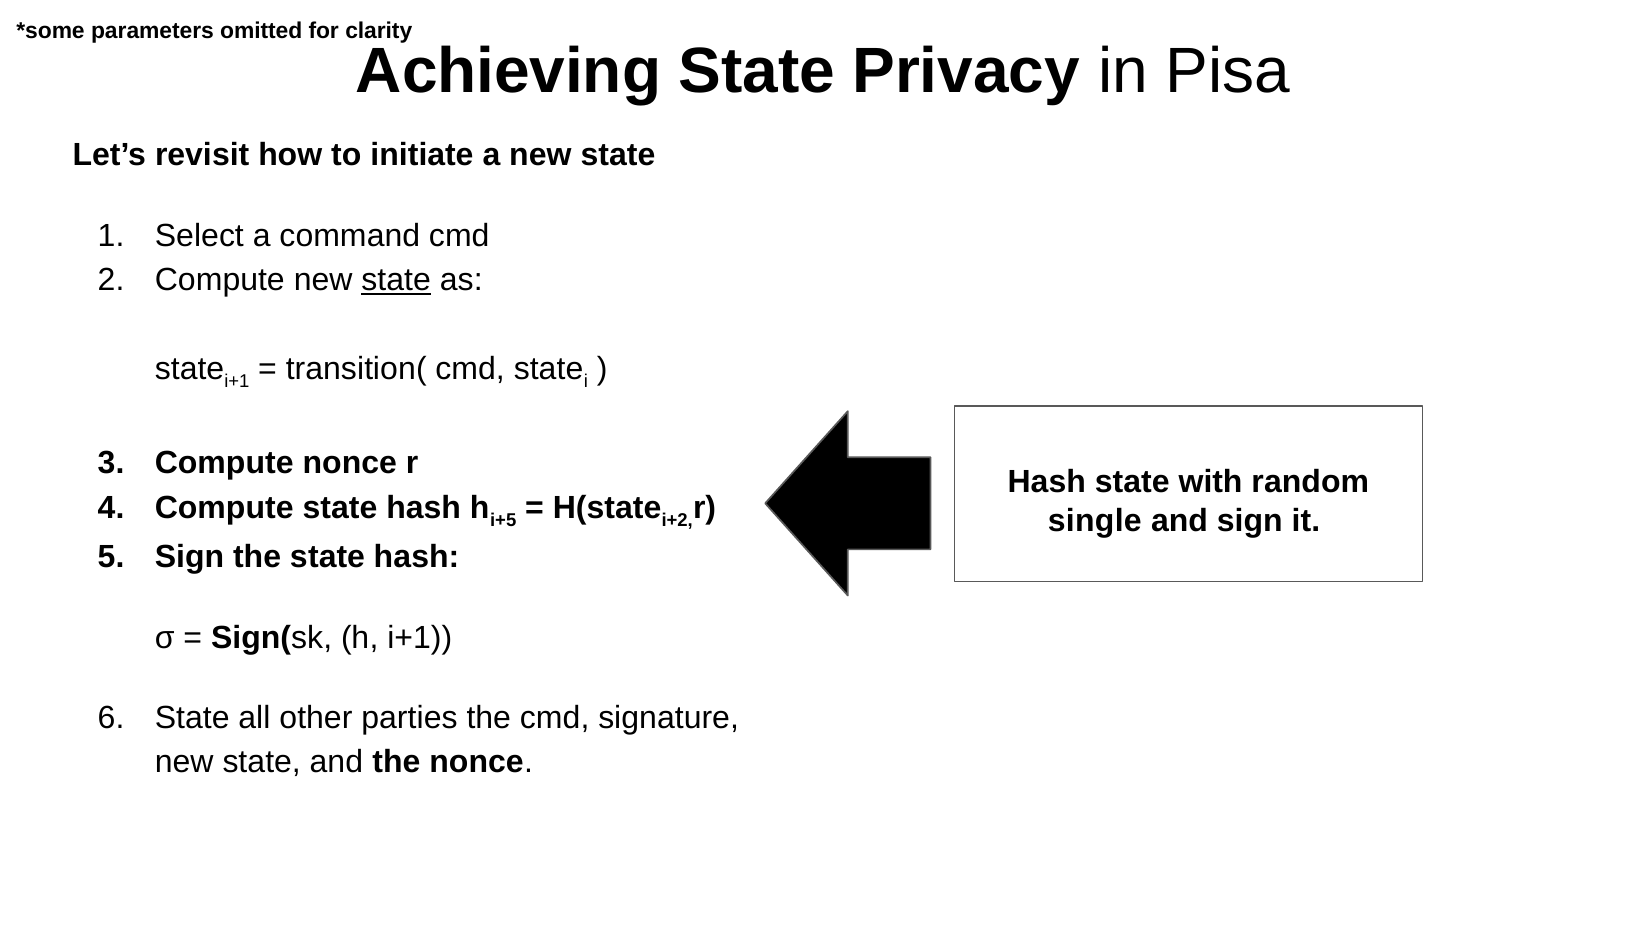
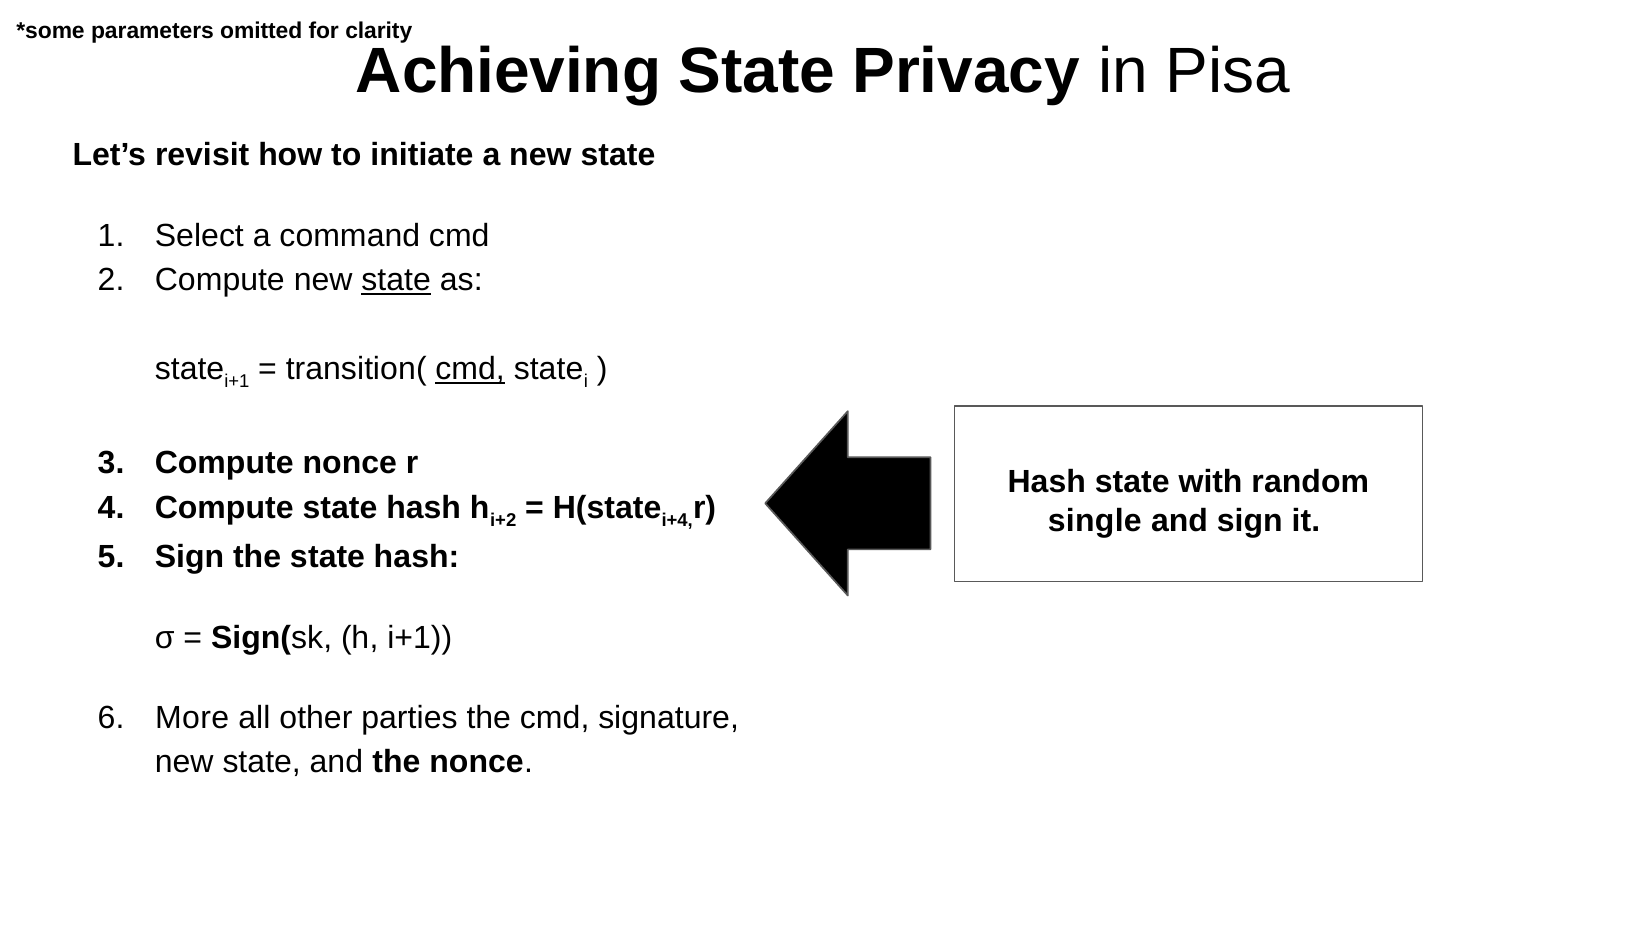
cmd underline: none -> present (470, 369)
i+5: i+5 -> i+2 (503, 520)
i+2: i+2 -> i+4 (677, 520)
State: State -> More (192, 718)
